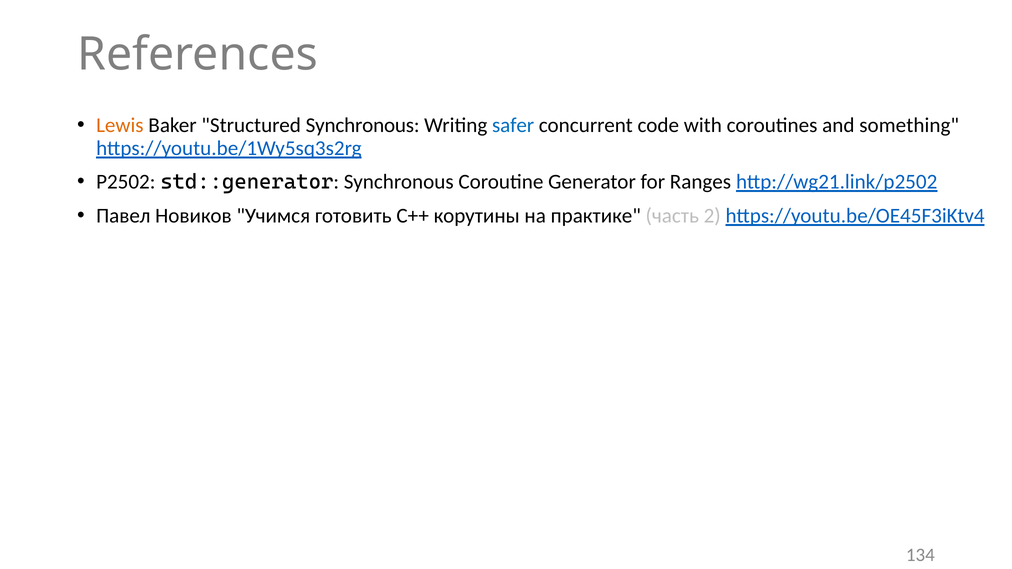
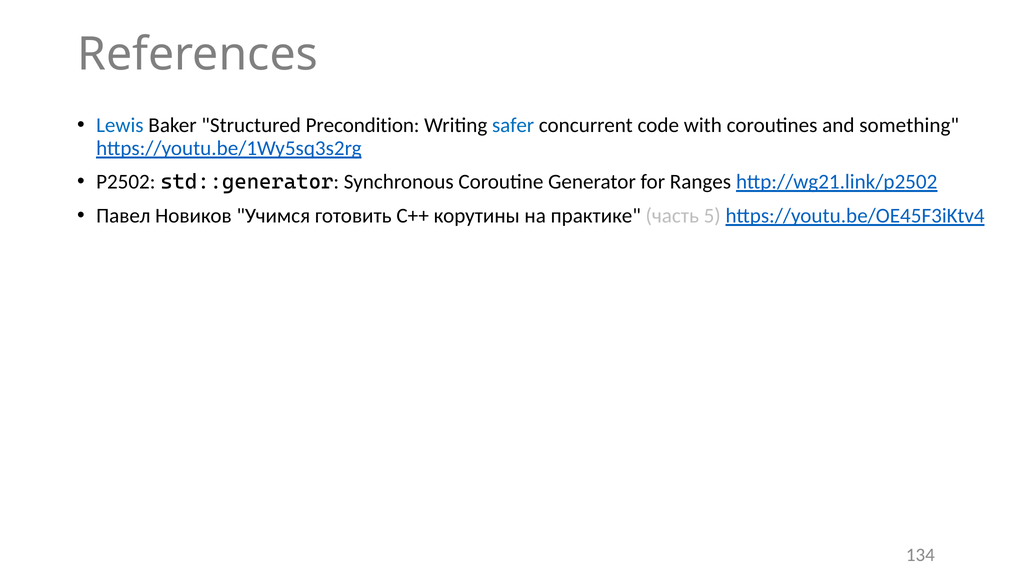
Lewis colour: orange -> blue (120, 125)
Structured Synchronous: Synchronous -> Precondition (363, 125)
2: 2 -> 5 (712, 216)
